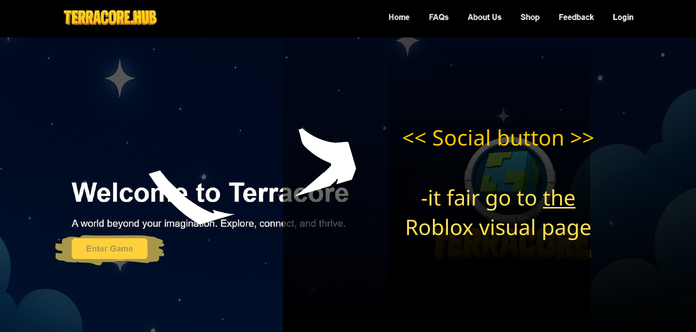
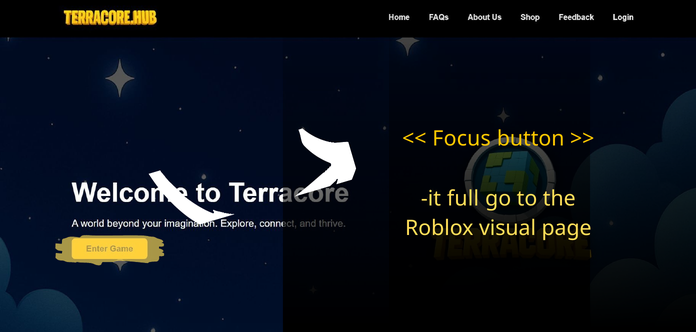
Social: Social -> Focus (462, 139)
fair: fair -> full (463, 199)
the underline: present -> none (559, 199)
